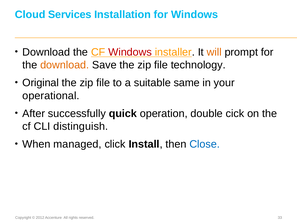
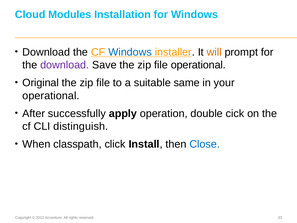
Services: Services -> Modules (70, 15)
Windows colour: red -> blue (130, 52)
download colour: orange -> purple (65, 65)
file technology: technology -> operational (198, 65)
quick: quick -> apply (123, 113)
managed: managed -> classpath (77, 144)
